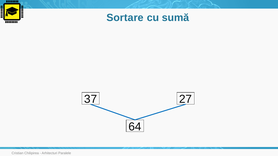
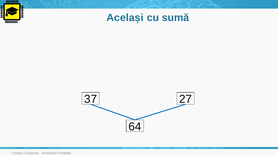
Sortare: Sortare -> Același (125, 18)
